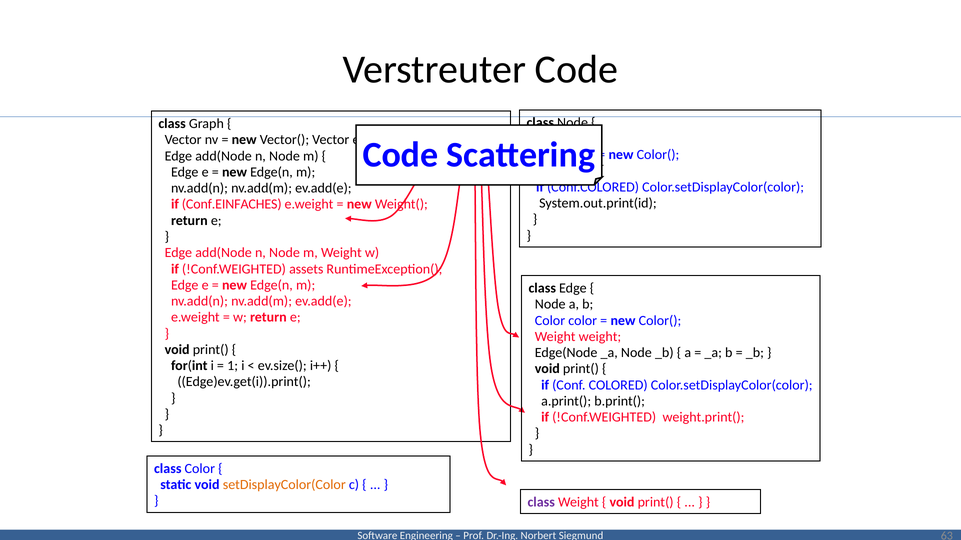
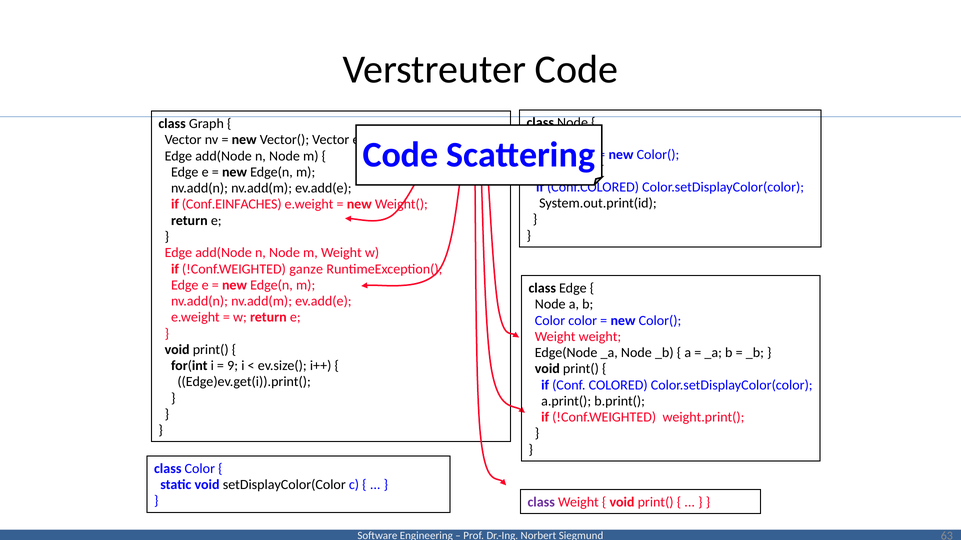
assets: assets -> ganze (306, 269)
1: 1 -> 9 (233, 366)
setDisplayColor(Color colour: orange -> black (284, 485)
